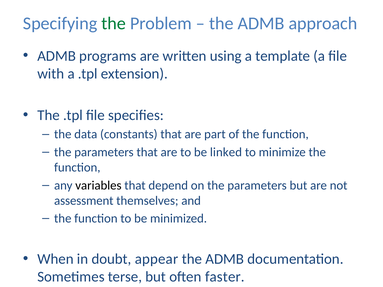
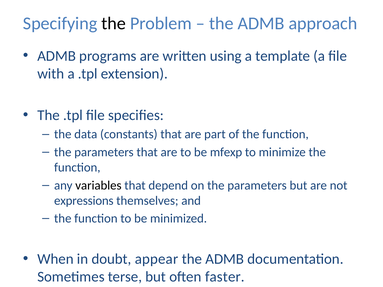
the colour: green -> black (114, 23)
linked: linked -> mfexp (226, 152)
assessment: assessment -> expressions (84, 201)
